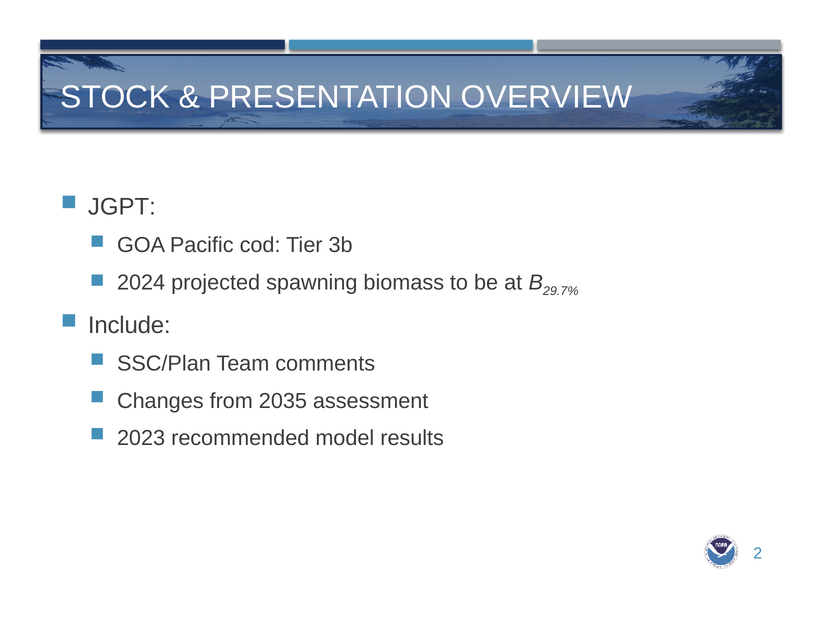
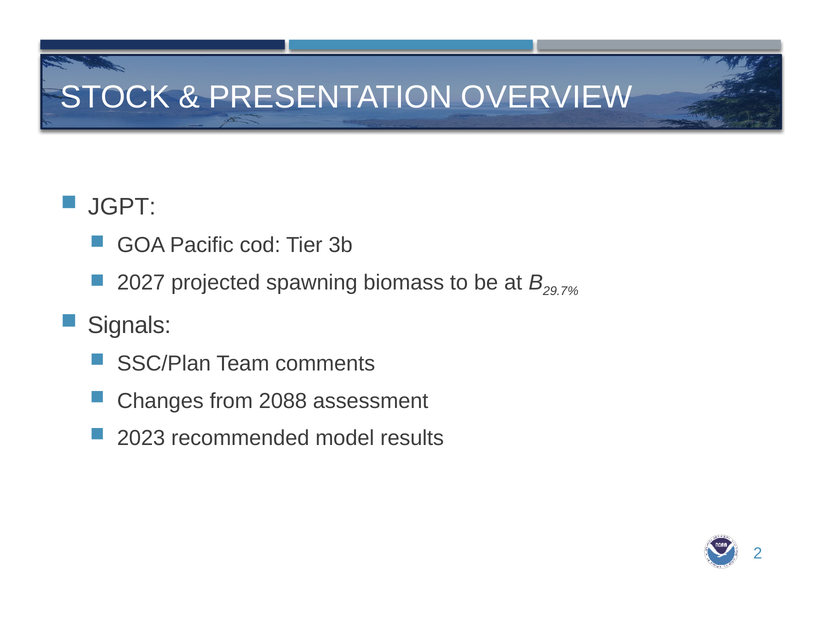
2024: 2024 -> 2027 (141, 282)
Include: Include -> Signals (129, 325)
2035: 2035 -> 2088 (283, 401)
